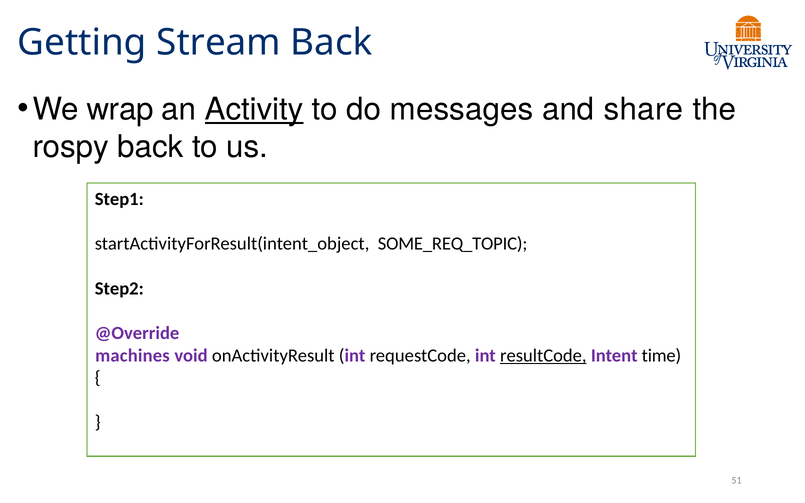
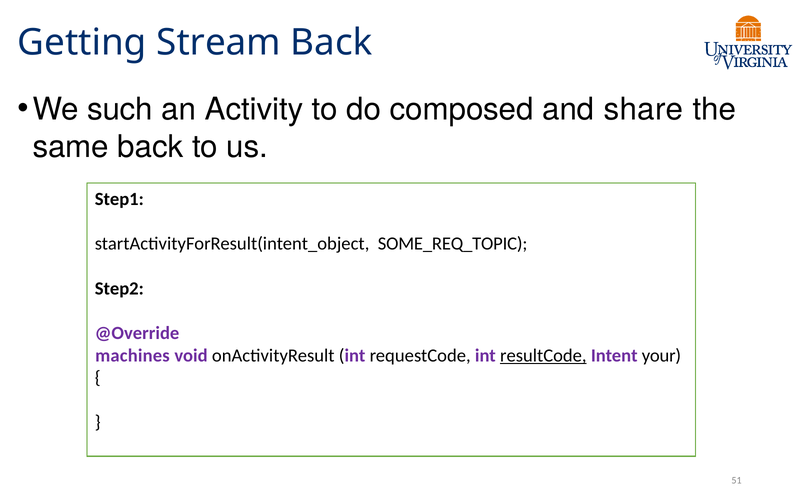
wrap: wrap -> such (120, 109)
Activity underline: present -> none (254, 109)
messages: messages -> composed (462, 109)
rospy: rospy -> same (71, 147)
time: time -> your (661, 355)
